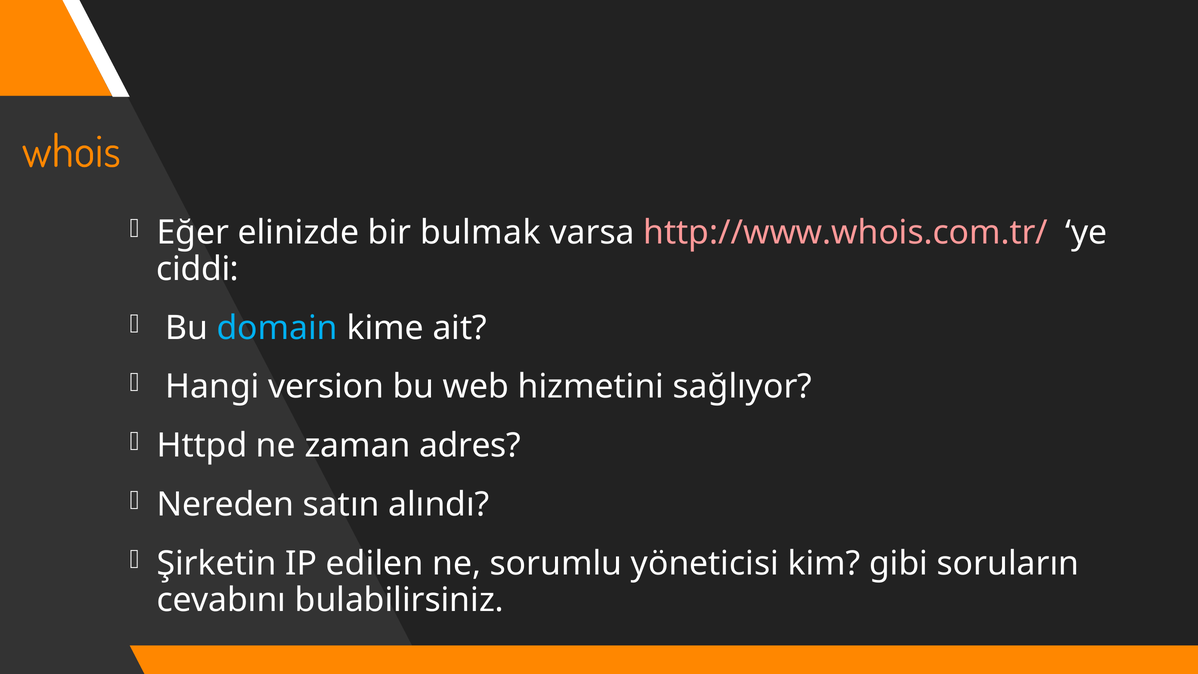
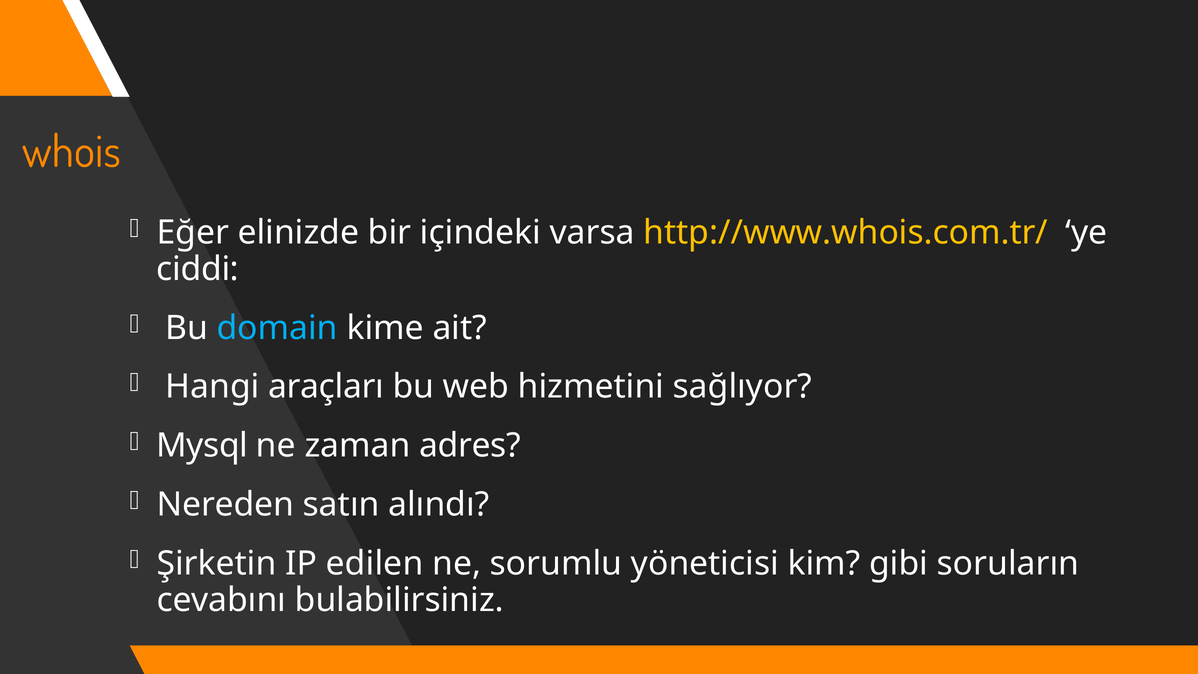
bulmak: bulmak -> içindeki (480, 233)
http://www.whois.com.tr/ colour: pink -> yellow (846, 233)
version: version -> araçları (326, 387)
Httpd: Httpd -> Mysql (202, 446)
